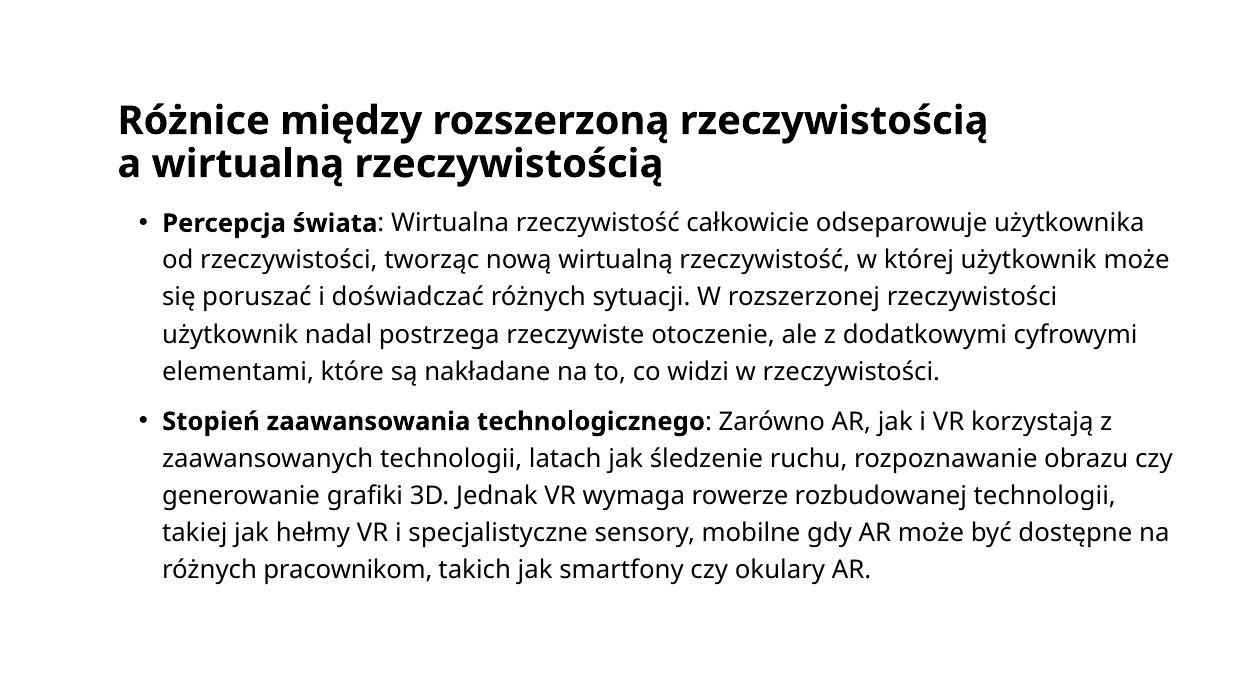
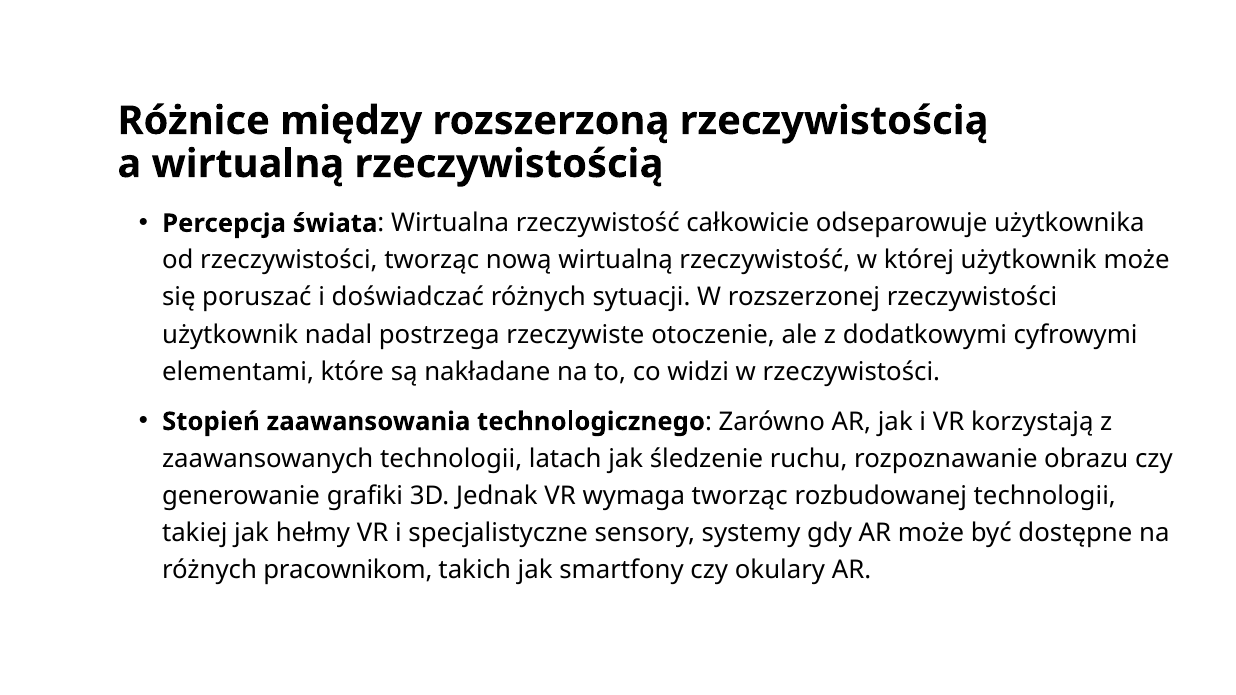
wymaga rowerze: rowerze -> tworząc (740, 496)
mobilne: mobilne -> systemy (751, 533)
